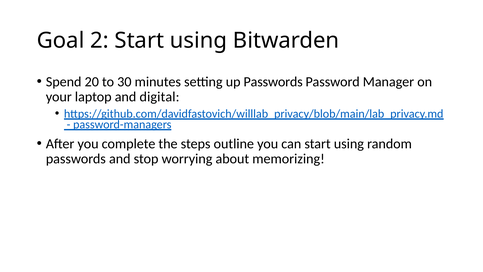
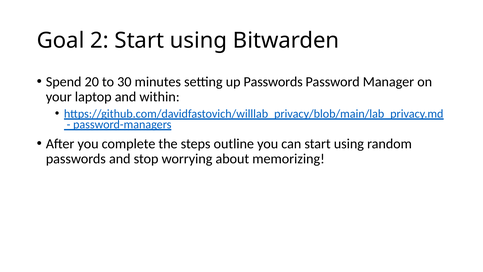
digital: digital -> within (160, 97)
